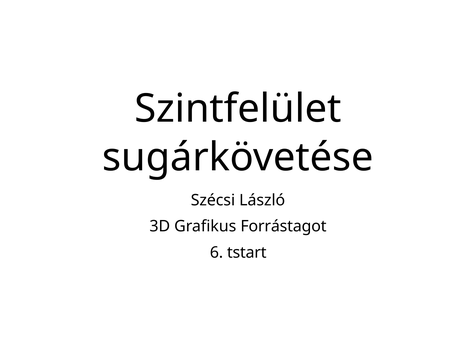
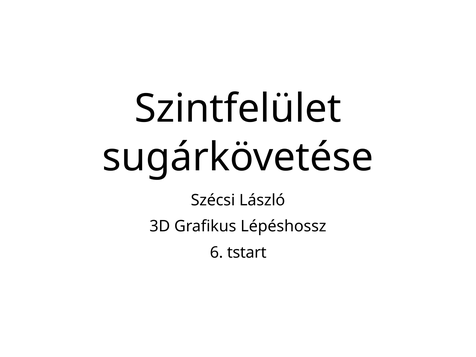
Forrástagot: Forrástagot -> Lépéshossz (283, 226)
